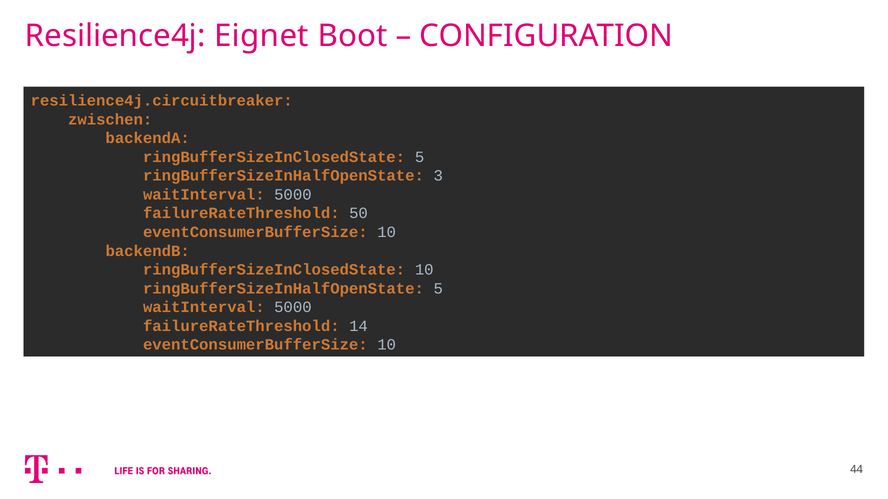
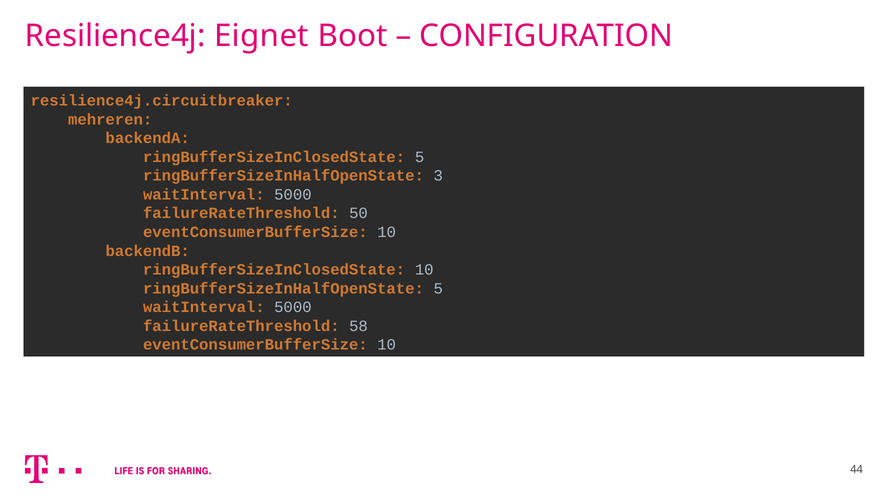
zwischen: zwischen -> mehreren (110, 120)
14: 14 -> 58 (359, 326)
